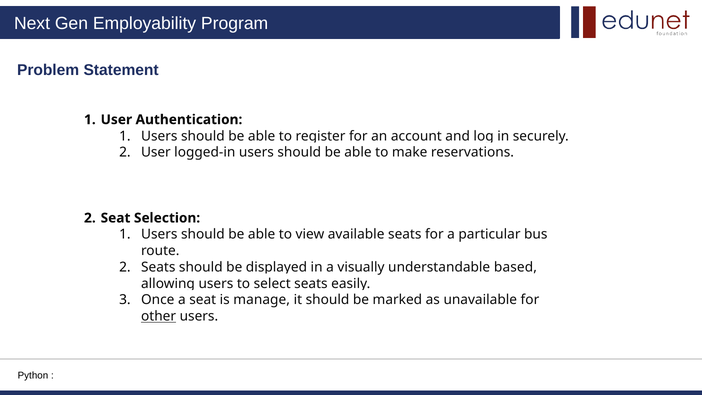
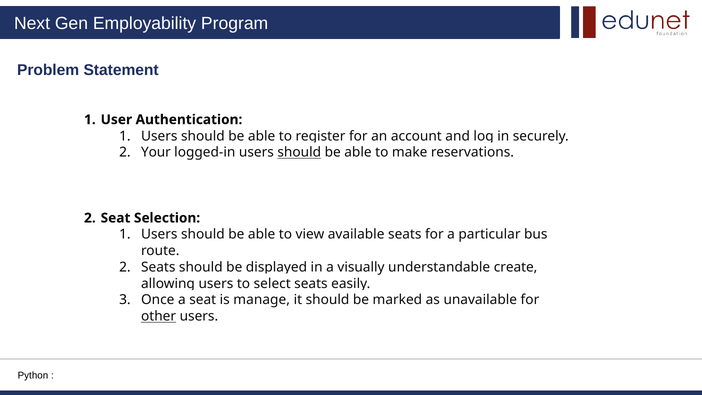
User: User -> Your (156, 152)
should underline: none -> present (299, 152)
based: based -> create (516, 267)
